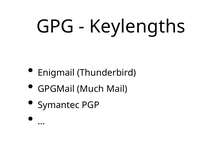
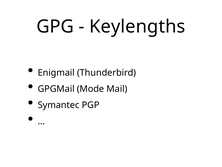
Much: Much -> Mode (91, 89)
